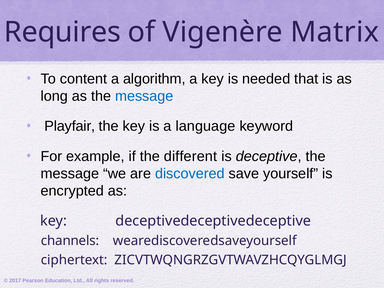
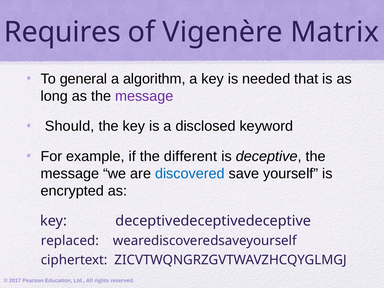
content: content -> general (83, 79)
message colour: blue -> purple (144, 96)
Playfair: Playfair -> Should (70, 126)
language: language -> disclosed (206, 126)
channels: channels -> replaced (70, 241)
